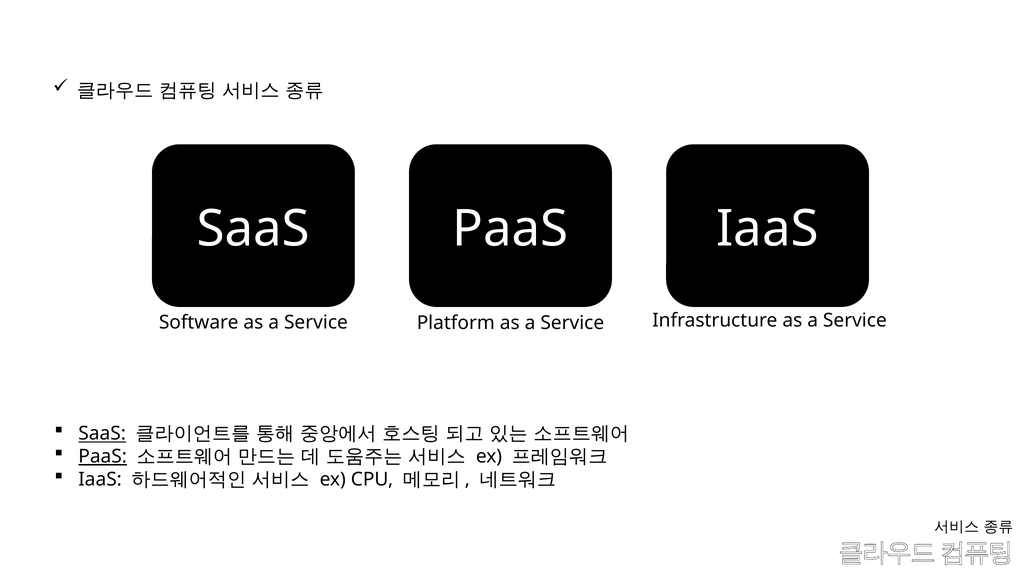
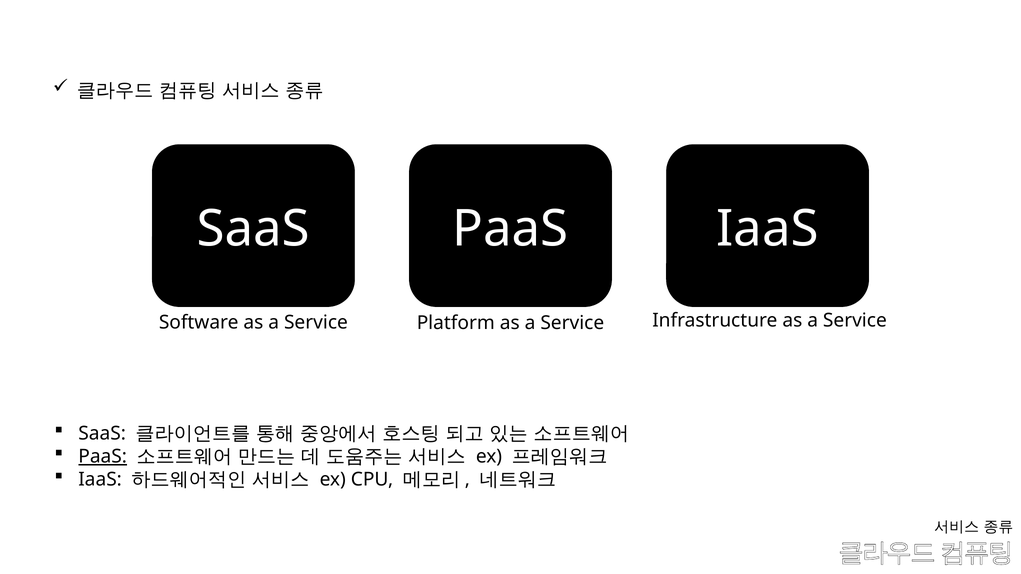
SaaS underline: present -> none (102, 434)
